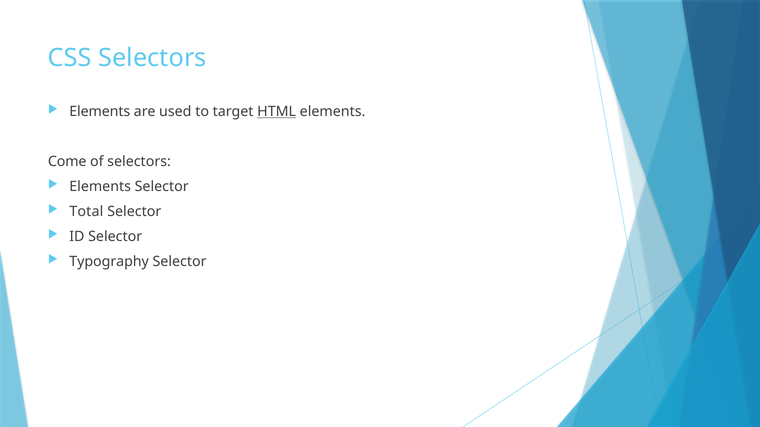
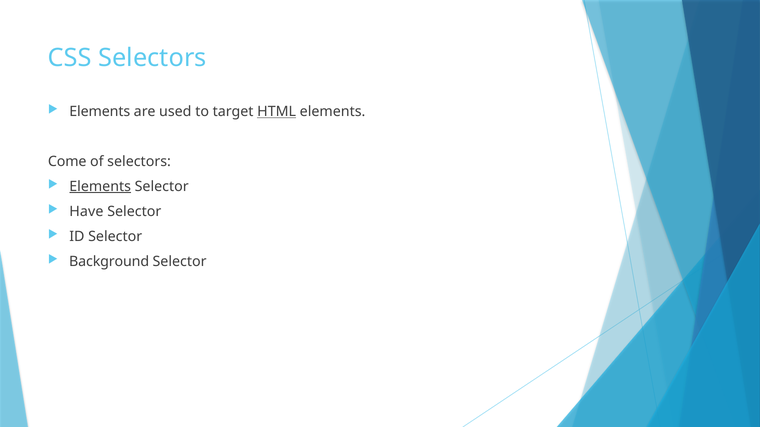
Elements underline: none -> present (100, 187)
Total: Total -> Have (86, 212)
Typography: Typography -> Background (109, 262)
